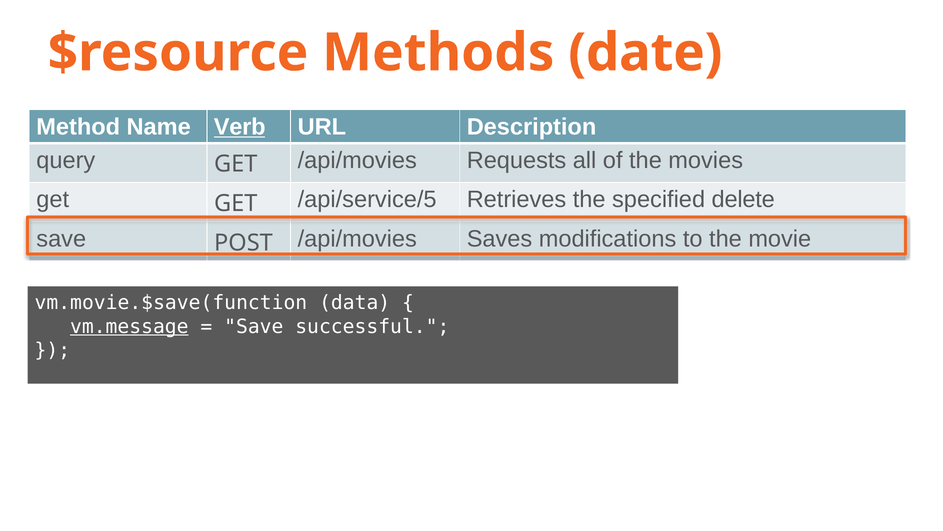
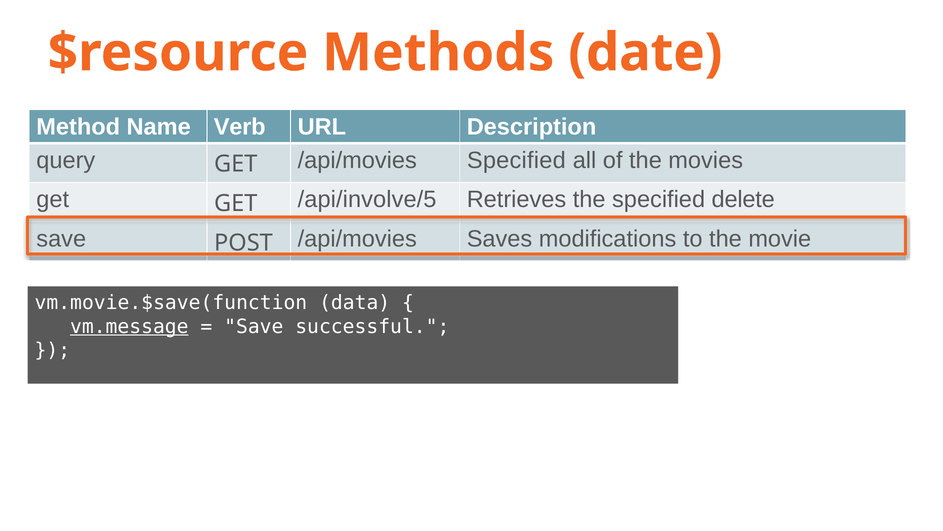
Verb underline: present -> none (240, 127)
/api/movies Requests: Requests -> Specified (516, 160)
/api/service/5: /api/service/5 -> /api/involve/5 (367, 199)
